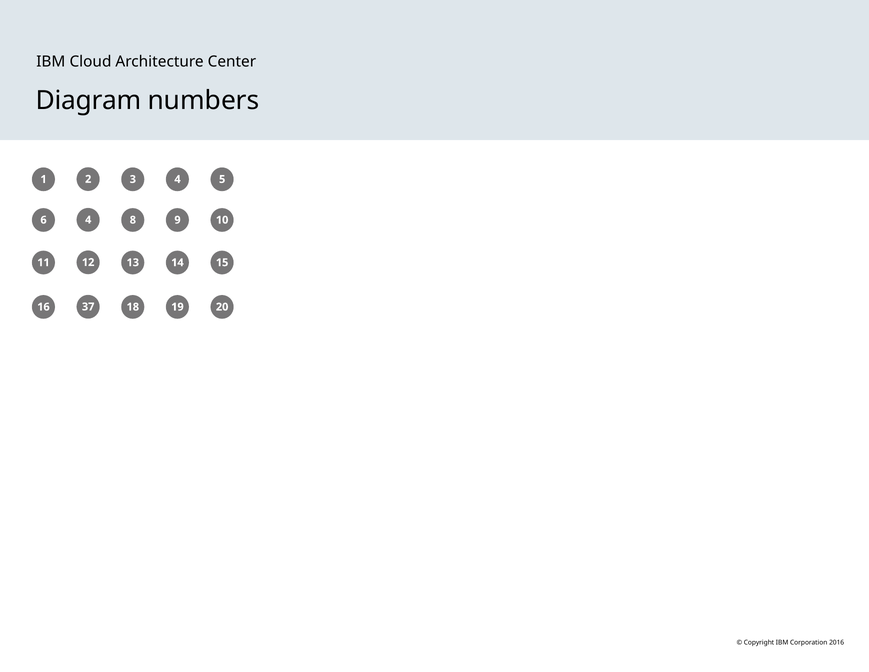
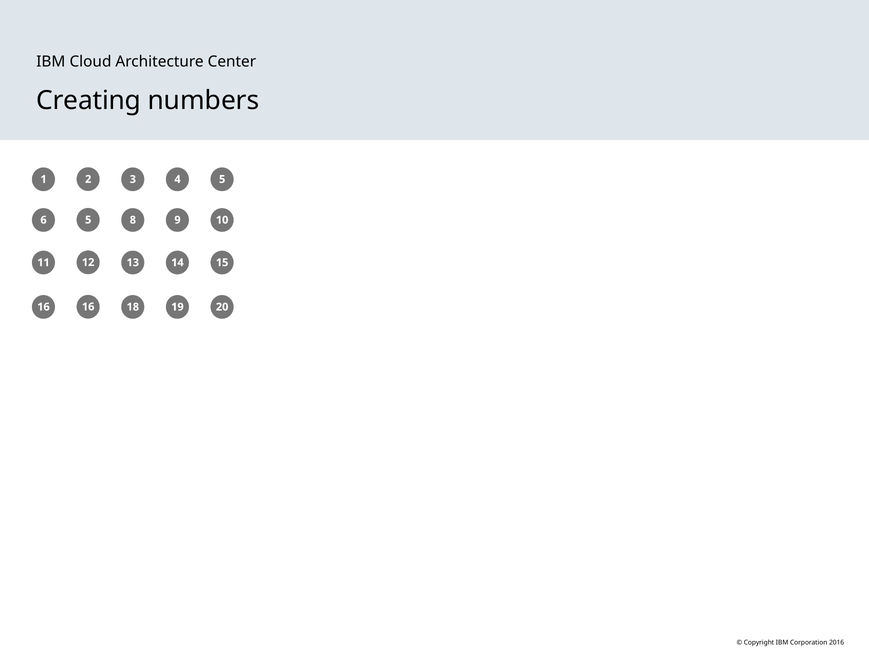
Diagram: Diagram -> Creating (89, 100)
6 4: 4 -> 5 (88, 220)
16 37: 37 -> 16 (88, 307)
